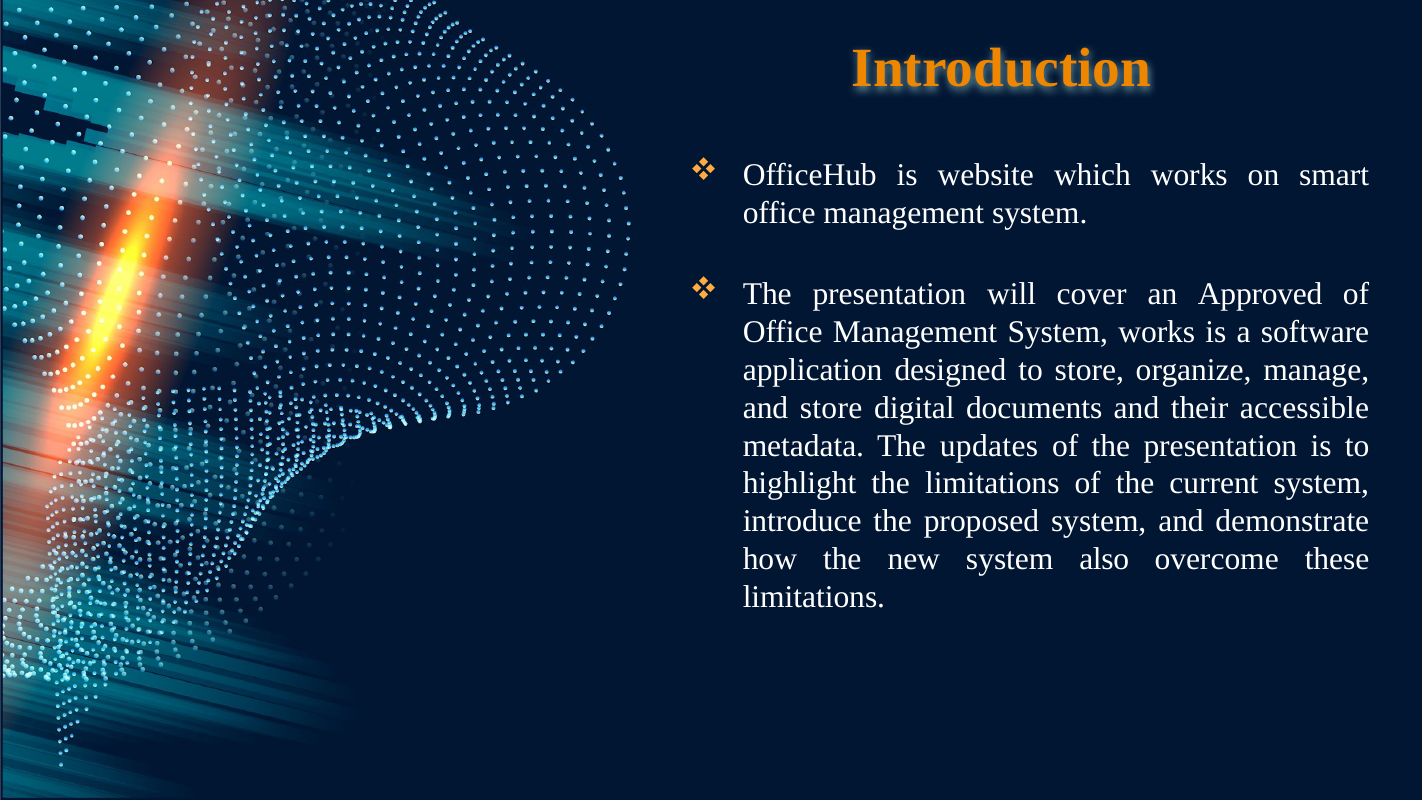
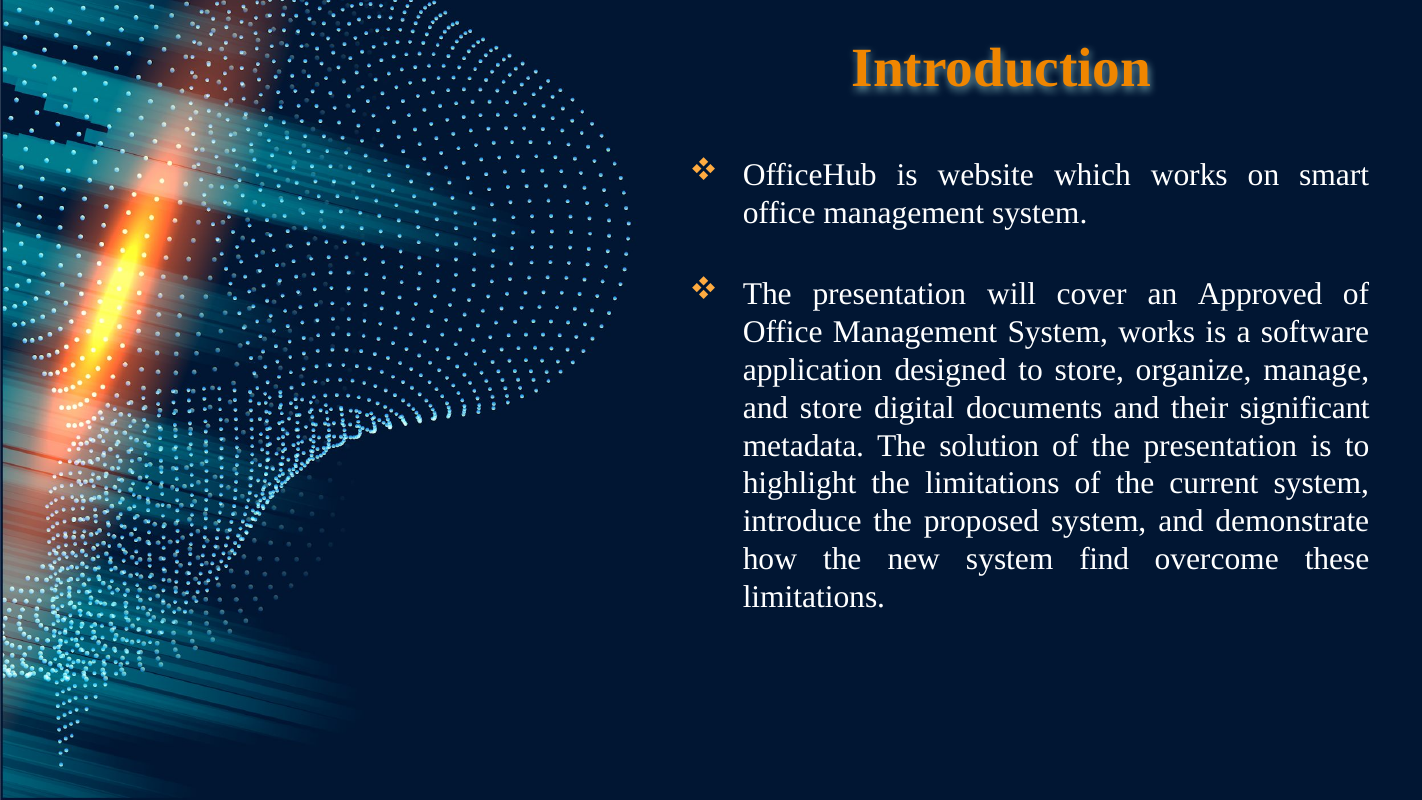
accessible: accessible -> significant (1305, 408)
updates: updates -> solution (989, 446)
also: also -> find (1104, 559)
